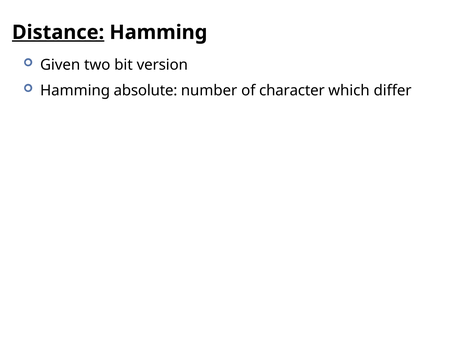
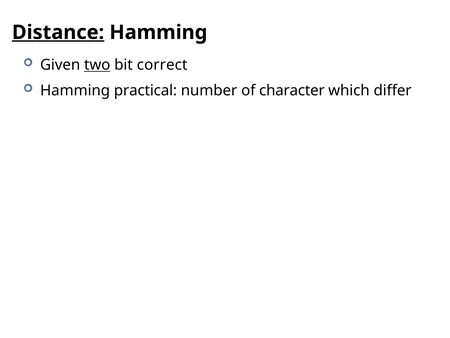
two underline: none -> present (97, 65)
version: version -> correct (162, 65)
absolute: absolute -> practical (145, 90)
